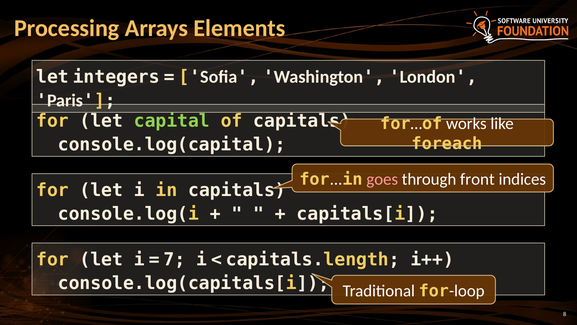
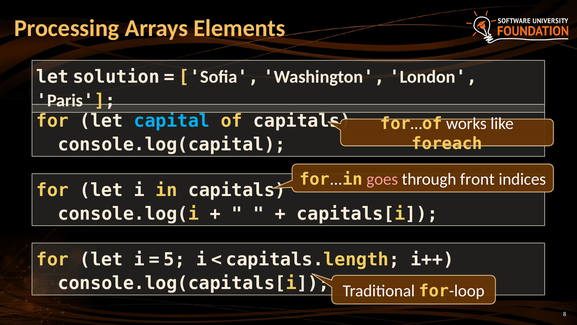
integers: integers -> solution (116, 77)
capital colour: light green -> light blue (172, 121)
7: 7 -> 5 (174, 259)
